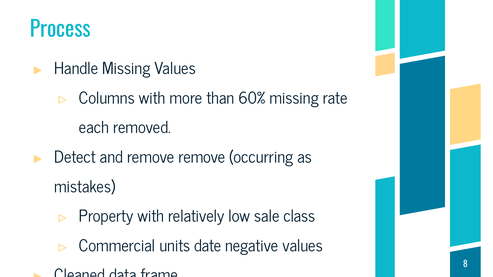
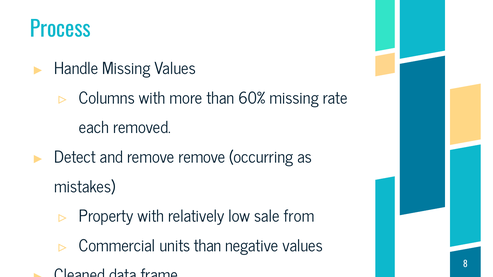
class: class -> from (299, 217)
units date: date -> than (208, 246)
